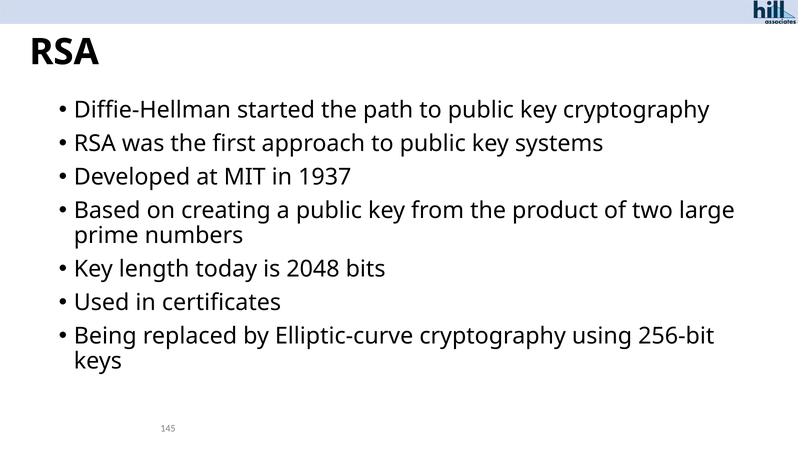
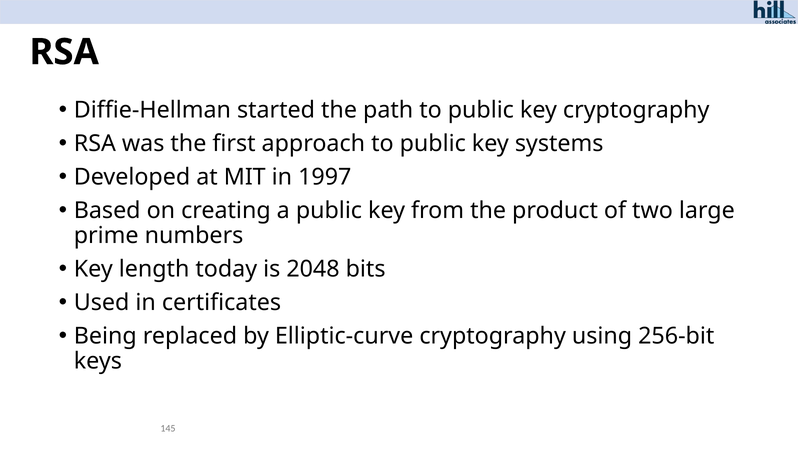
1937: 1937 -> 1997 (325, 177)
